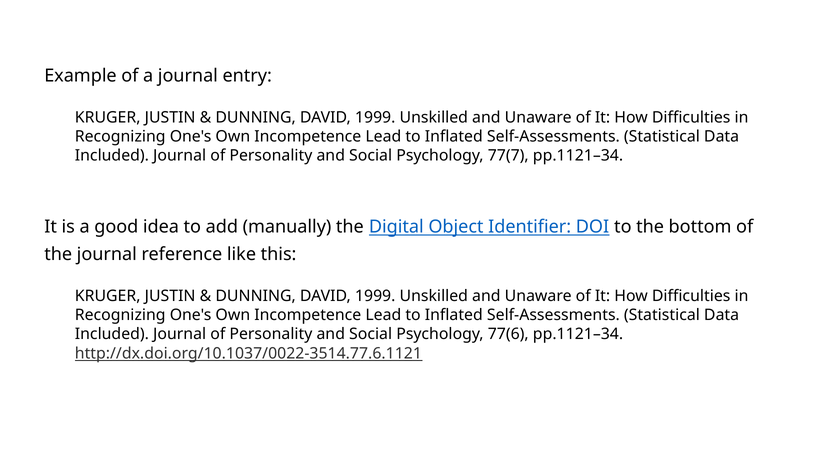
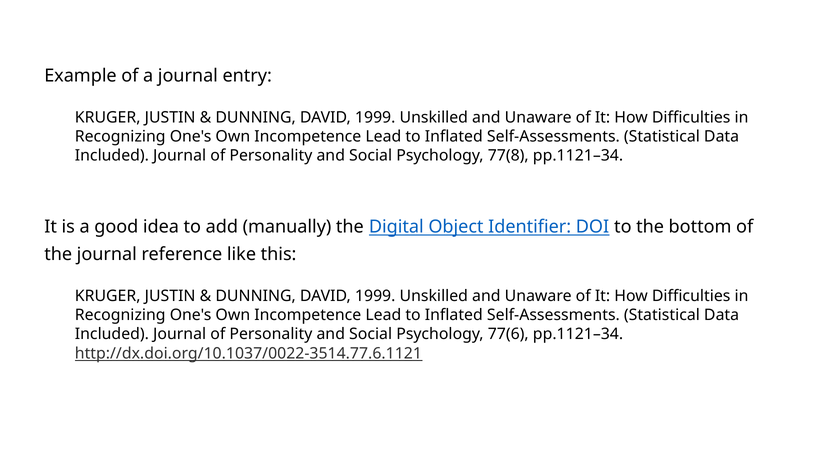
77(7: 77(7 -> 77(8 (508, 156)
